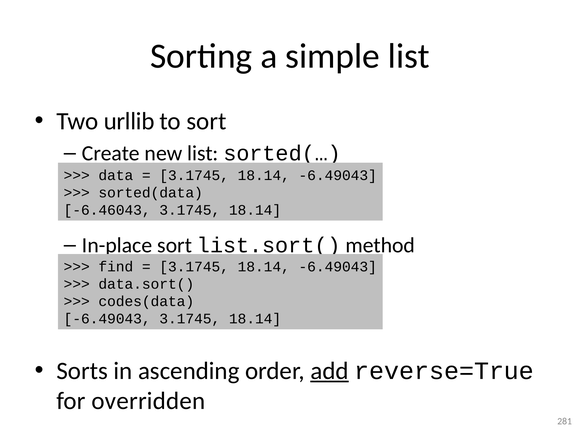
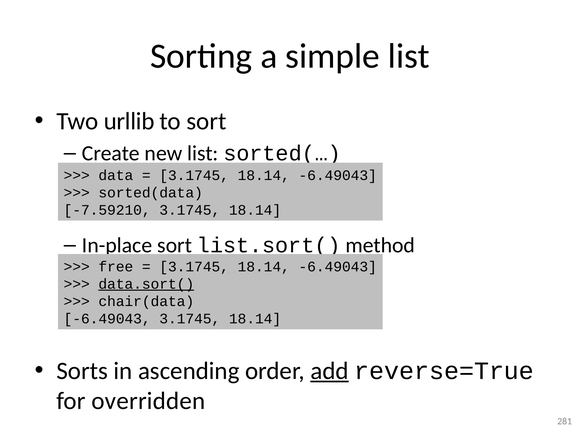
-6.46043: -6.46043 -> -7.59210 (107, 210)
find: find -> free (116, 267)
data.sort( underline: none -> present (146, 284)
codes(data: codes(data -> chair(data (146, 301)
